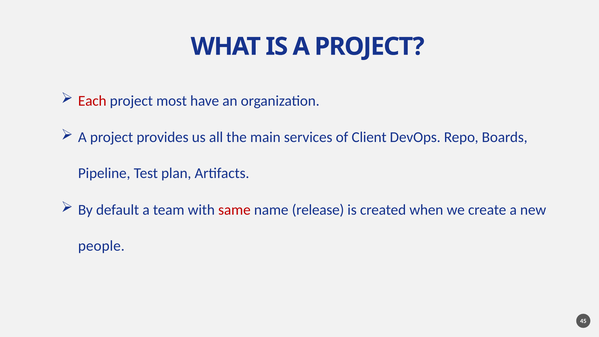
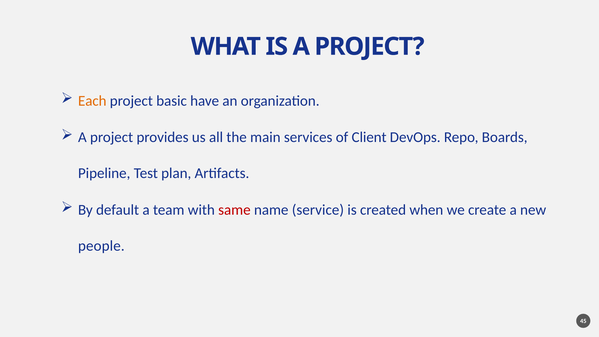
Each colour: red -> orange (92, 101)
most: most -> basic (172, 101)
release: release -> service (318, 210)
